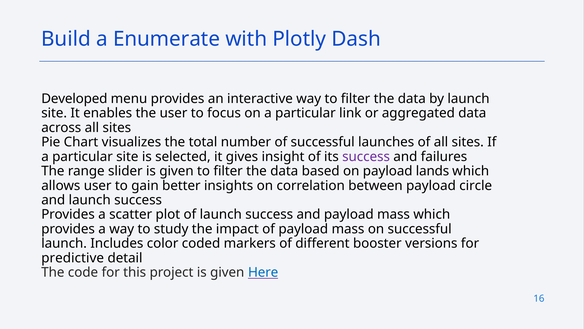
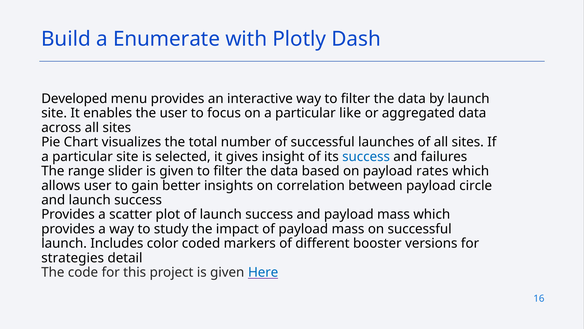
link: link -> like (350, 113)
success colour: purple -> blue (366, 156)
lands: lands -> rates (432, 171)
predictive: predictive -> strategies (73, 258)
